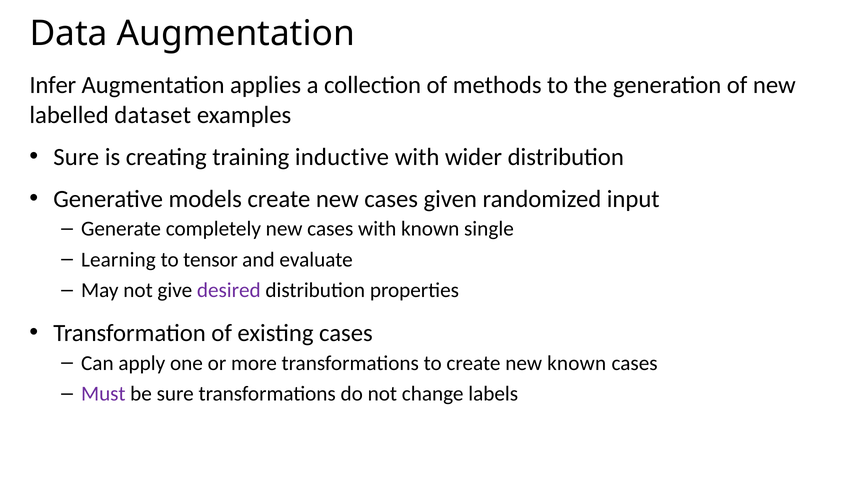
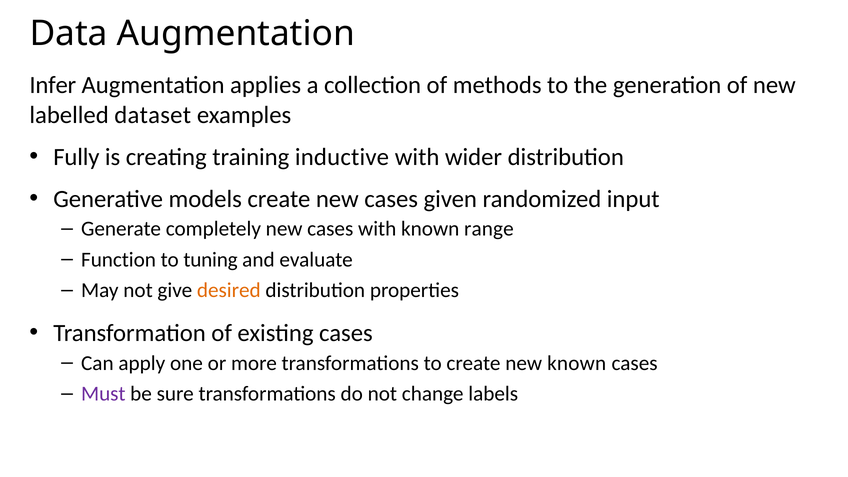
Sure: Sure -> Fully (76, 157)
single: single -> range (489, 229)
Learning: Learning -> Function (118, 260)
tensor: tensor -> tuning (211, 260)
desired colour: purple -> orange (229, 290)
